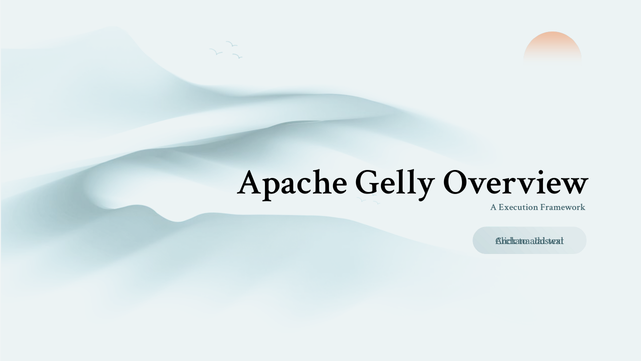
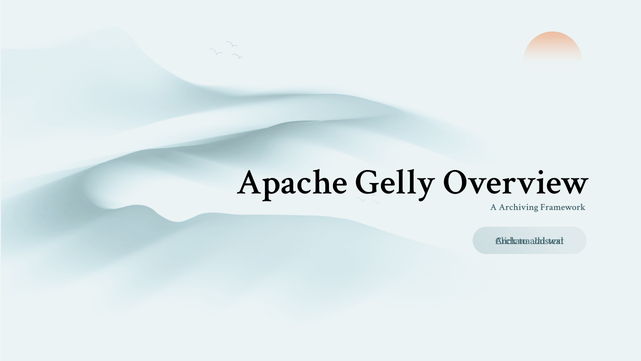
Execution: Execution -> Archiving (519, 207)
